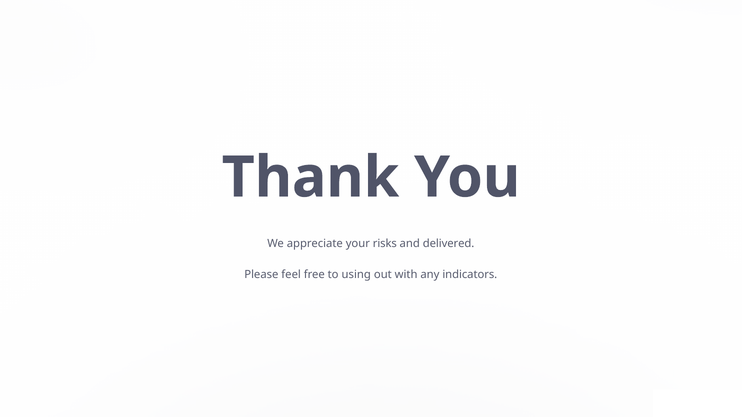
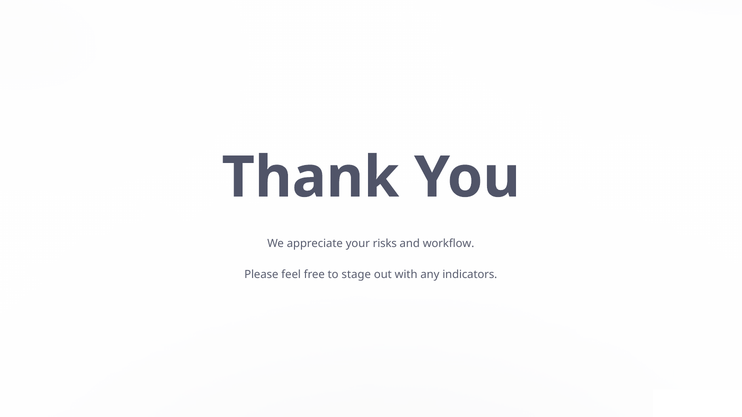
delivered: delivered -> workflow (449, 244)
using: using -> stage (356, 275)
